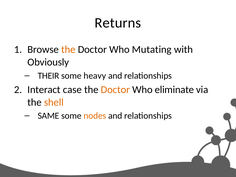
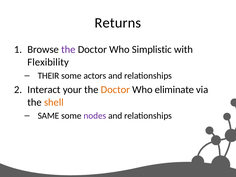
the colour: orange -> purple (68, 50)
Mutating: Mutating -> Simplistic (152, 50)
Obviously: Obviously -> Flexibility (48, 62)
heavy: heavy -> actors (95, 76)
case: case -> your (72, 90)
nodes colour: orange -> purple (95, 116)
